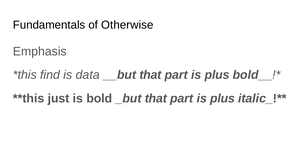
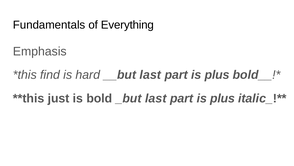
Otherwise: Otherwise -> Everything (127, 25)
data: data -> hard (88, 75)
__but that: that -> last (150, 75)
_but that: that -> last (156, 98)
